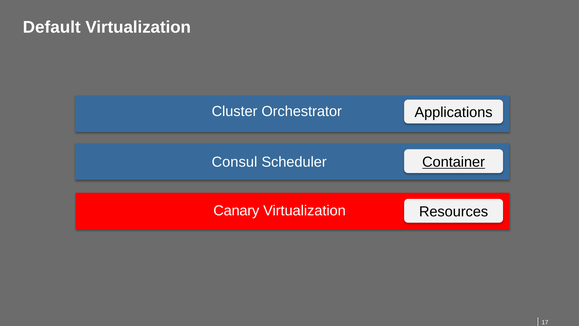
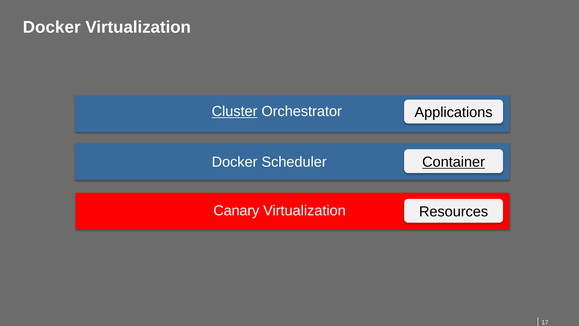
Default: Default -> Docker (52, 27)
Cluster underline: none -> present (235, 111)
Consul: Consul -> Docker (235, 162)
